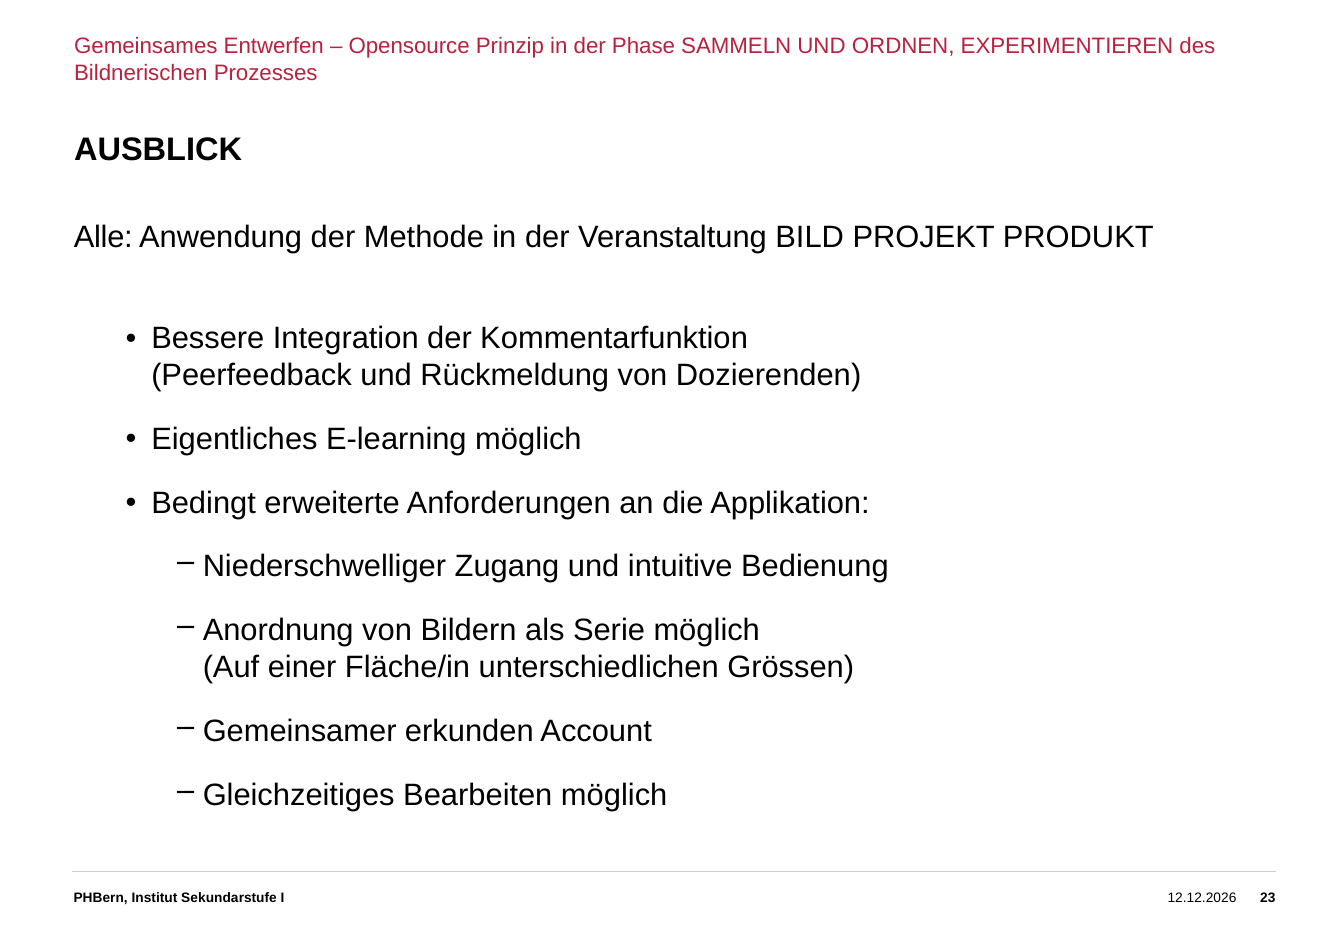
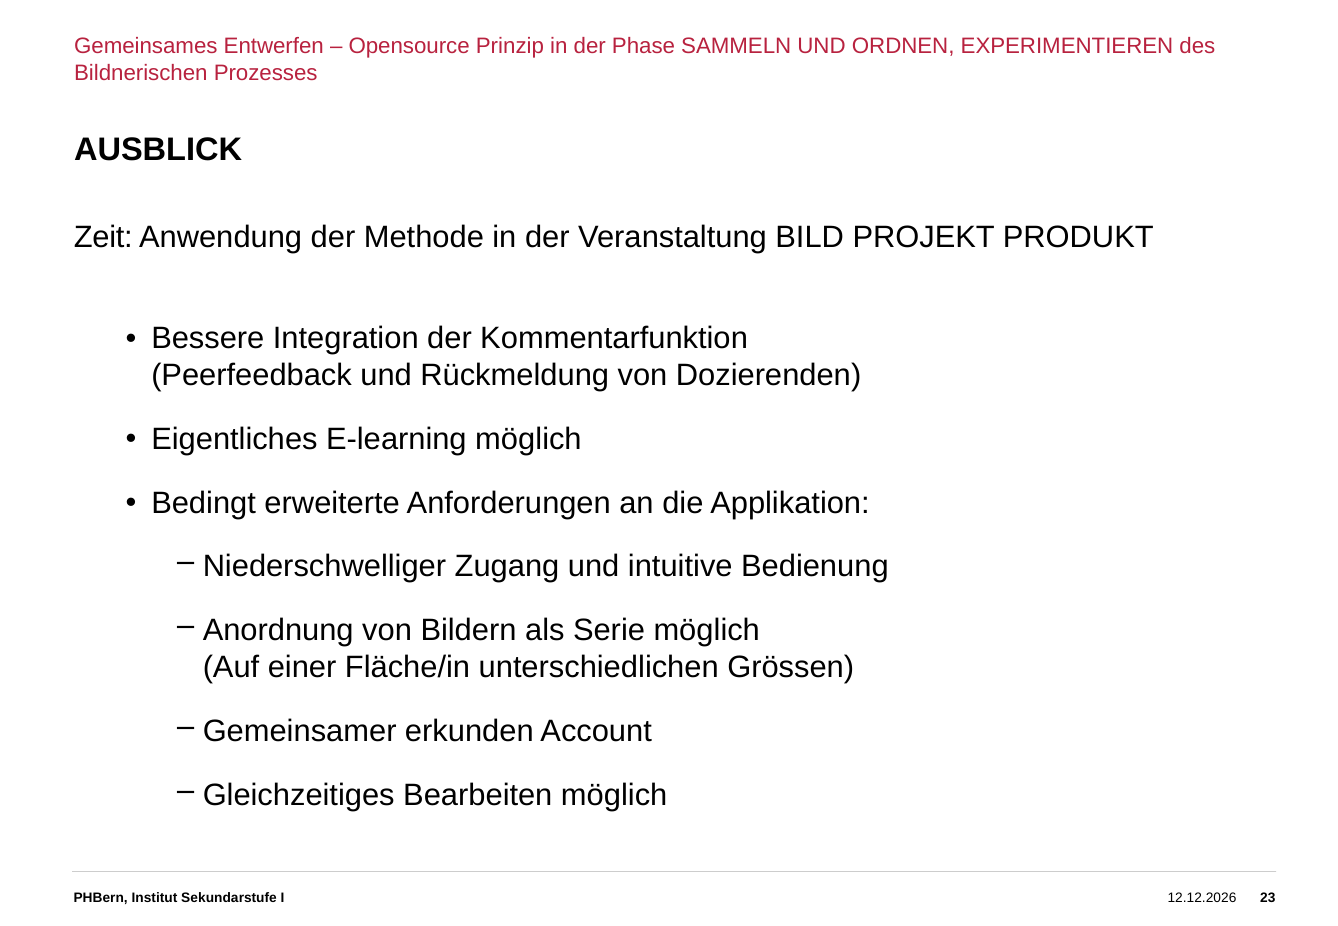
Alle: Alle -> Zeit (103, 238)
